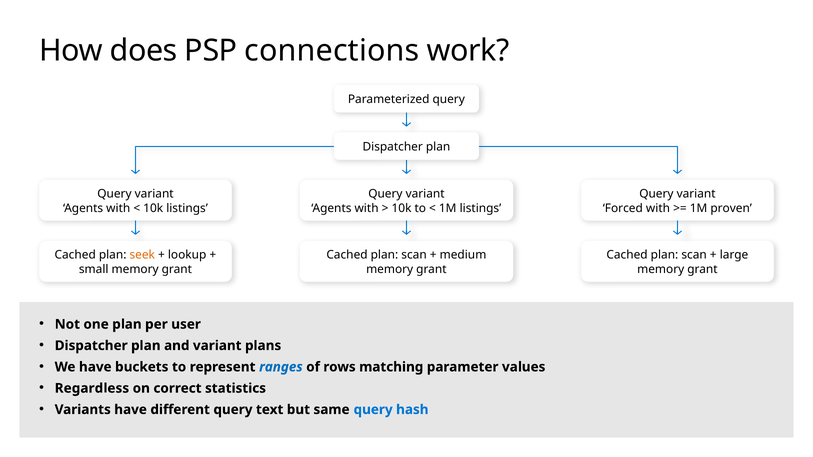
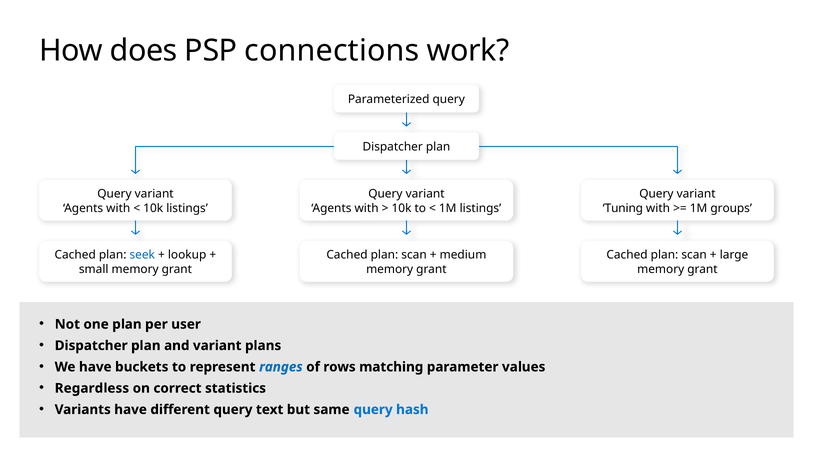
Forced: Forced -> Tuning (623, 208)
proven: proven -> groups (731, 208)
seek colour: orange -> blue (142, 255)
